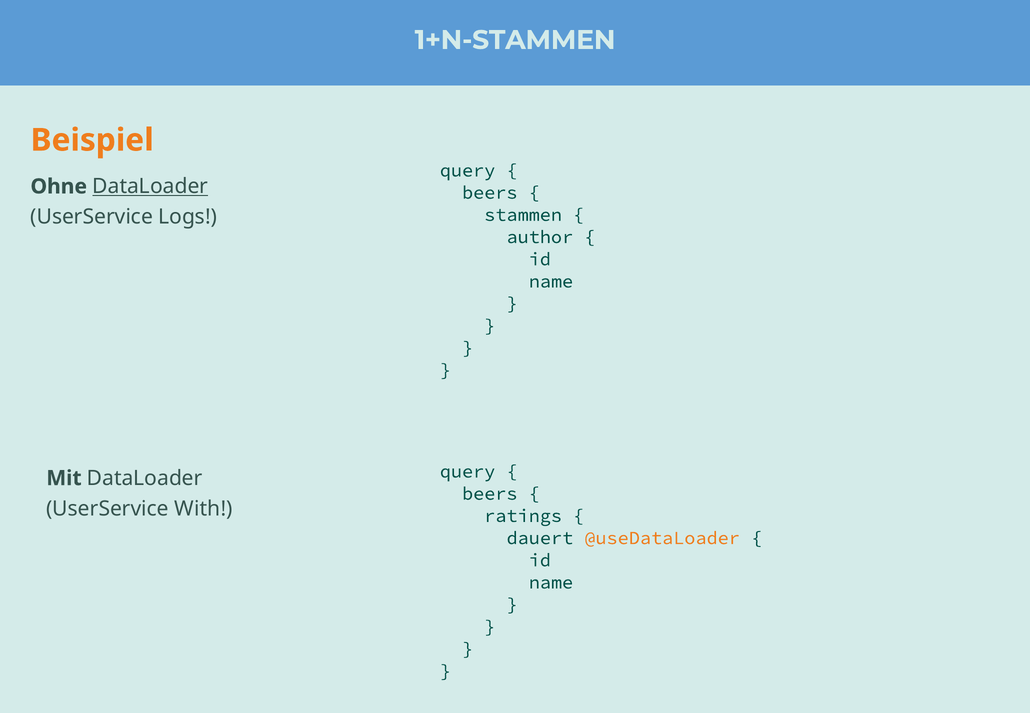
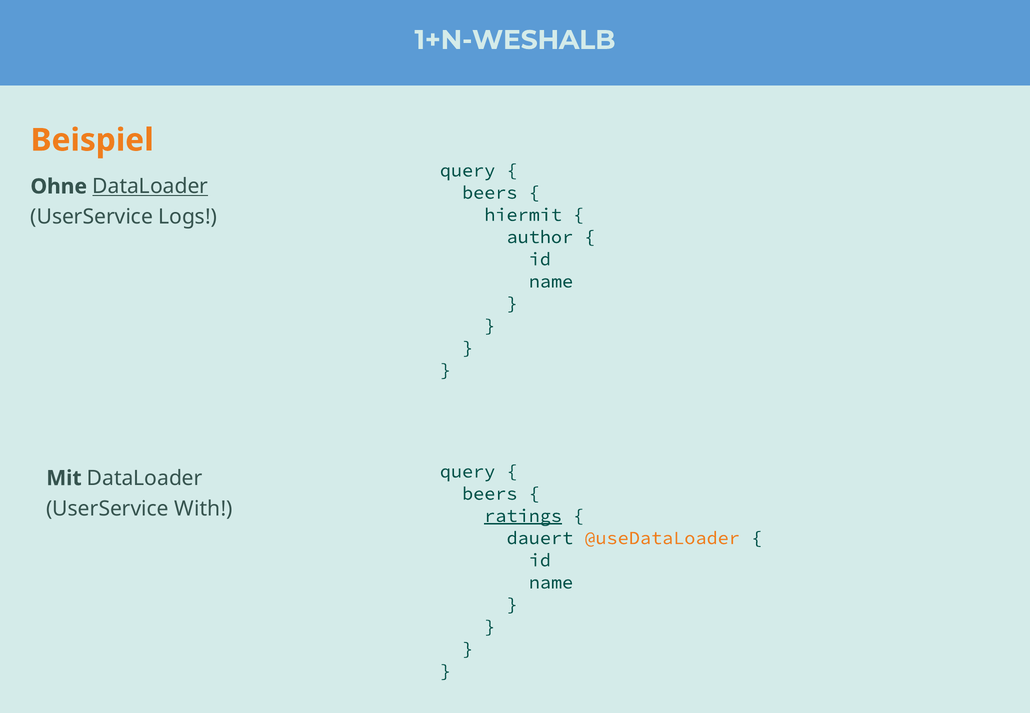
1+N-STAMMEN: 1+N-STAMMEN -> 1+N-WESHALB (515, 40)
stammen: stammen -> hiermit (523, 215)
ratings underline: none -> present (523, 516)
